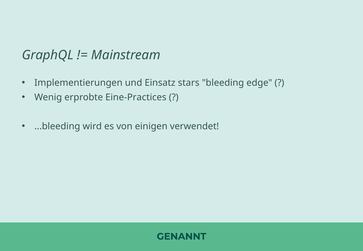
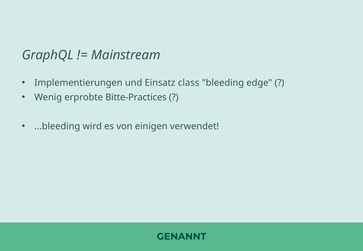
stars: stars -> class (189, 83)
Eine-Practices: Eine-Practices -> Bitte-Practices (136, 97)
